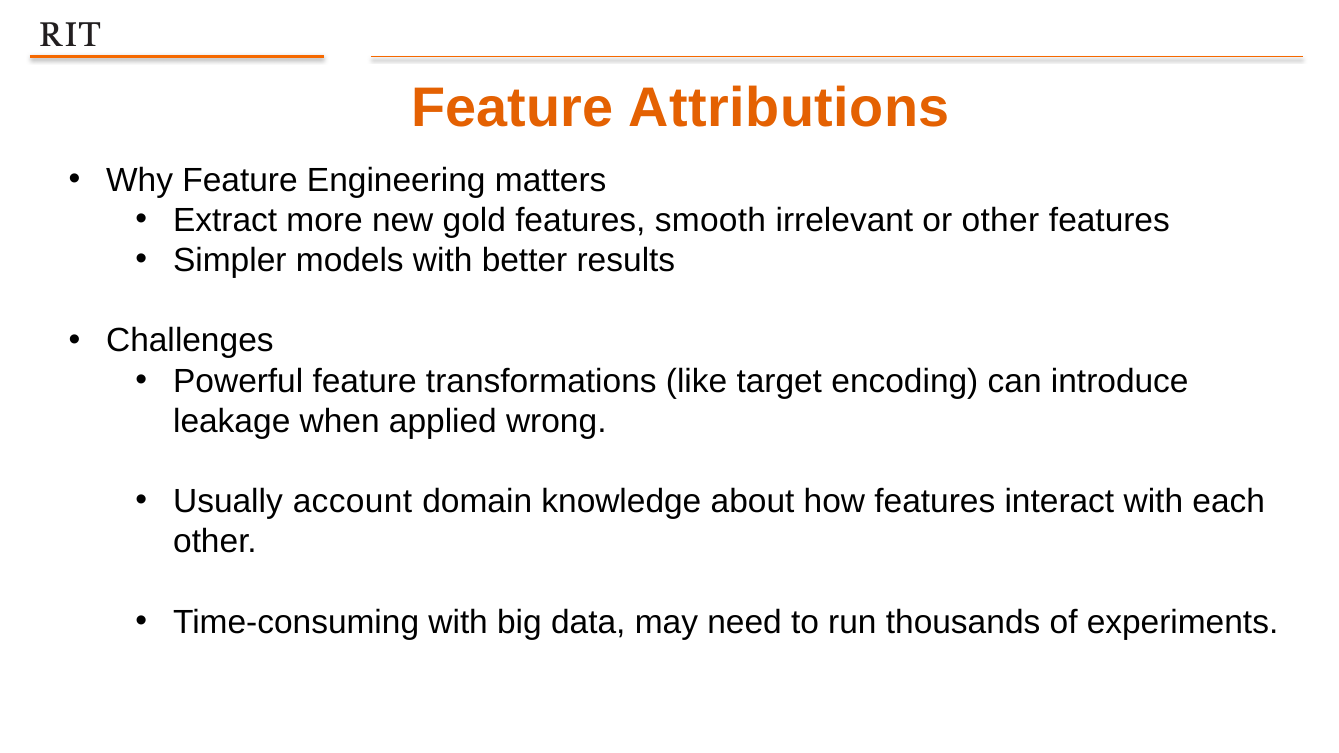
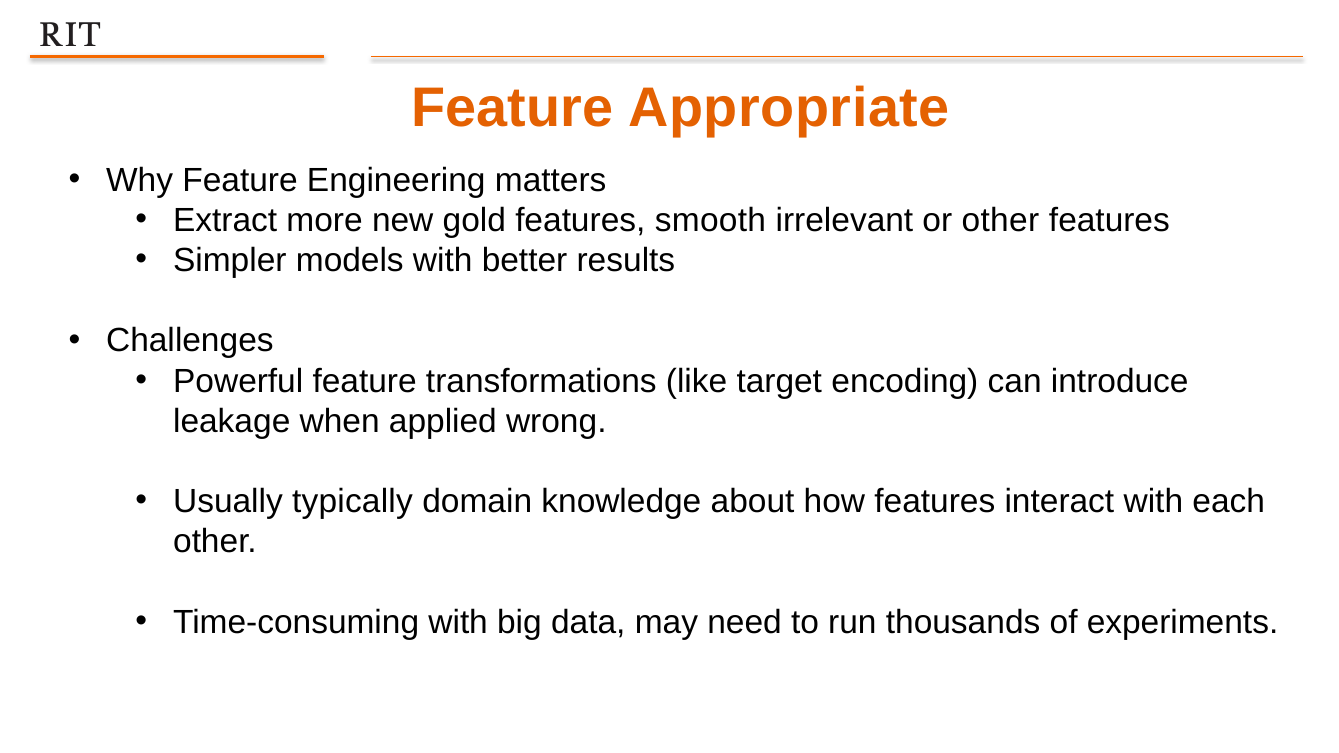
Attributions: Attributions -> Appropriate (789, 108)
account: account -> typically (352, 502)
